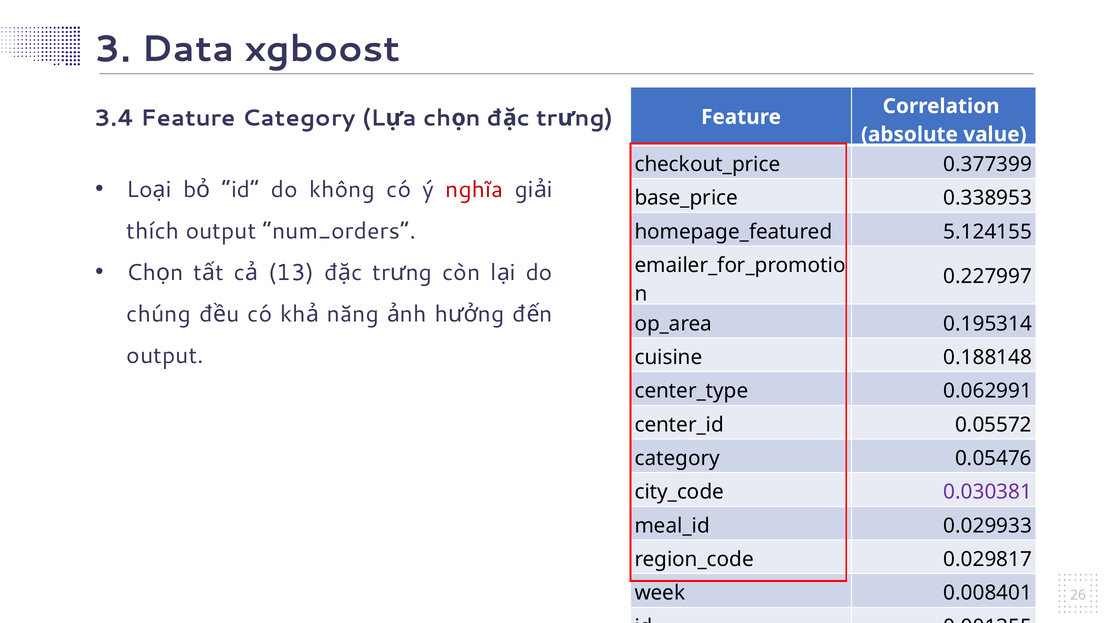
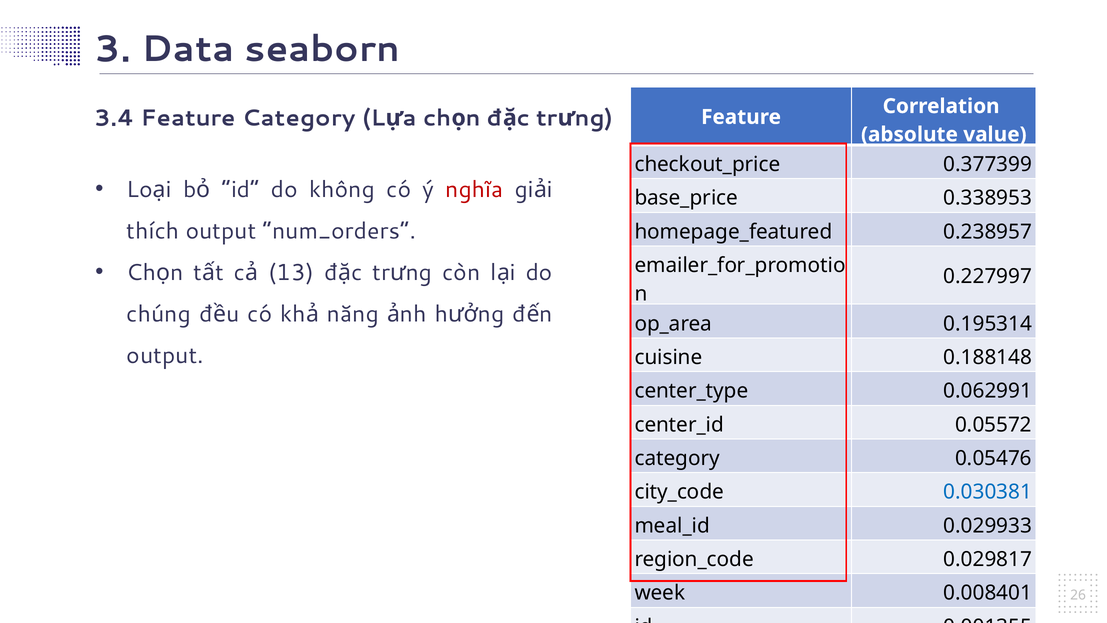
xgboost: xgboost -> seaborn (322, 49)
5.124155: 5.124155 -> 0.238957 (988, 232)
0.030381 colour: purple -> blue (988, 492)
